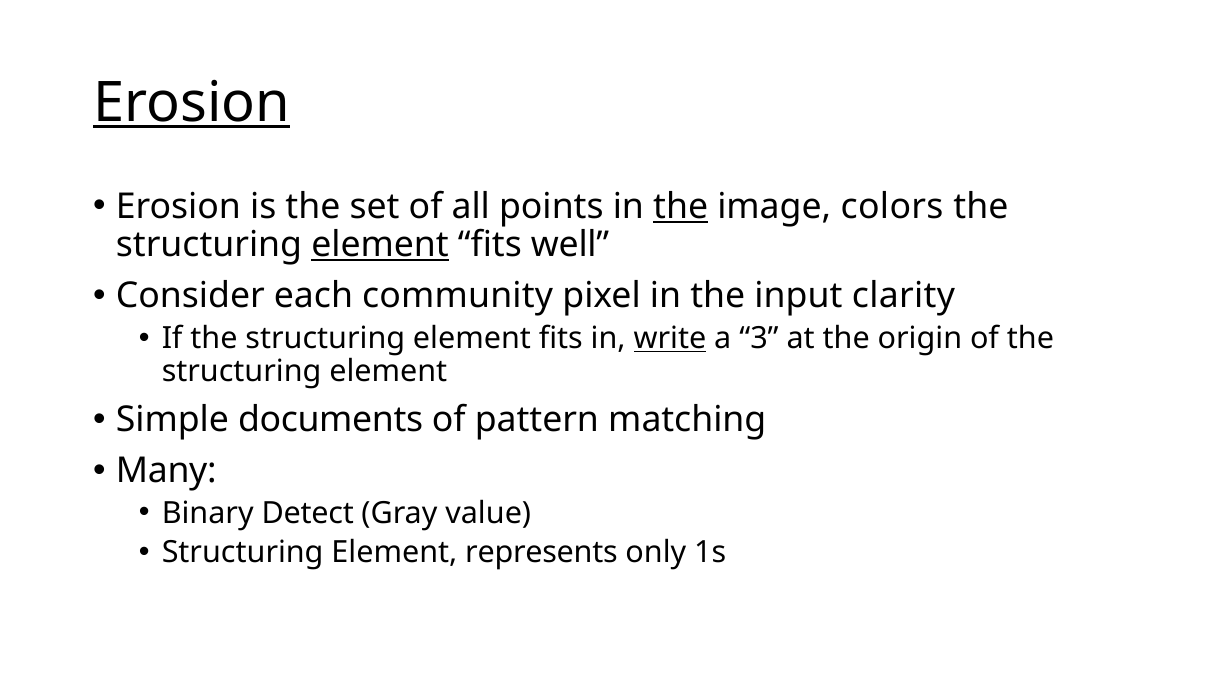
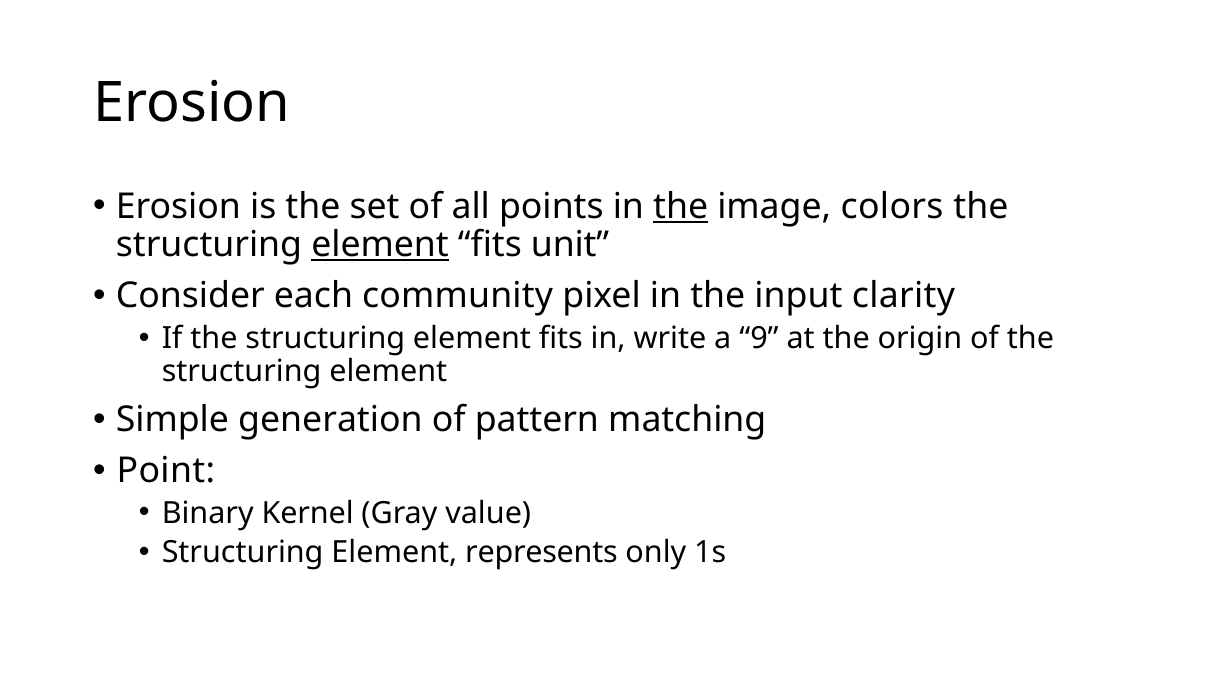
Erosion underline: present -> none (191, 103)
well: well -> unit (570, 245)
write underline: present -> none (670, 338)
3: 3 -> 9 (759, 338)
documents: documents -> generation (330, 420)
Many: Many -> Point (166, 471)
Detect: Detect -> Kernel (308, 513)
